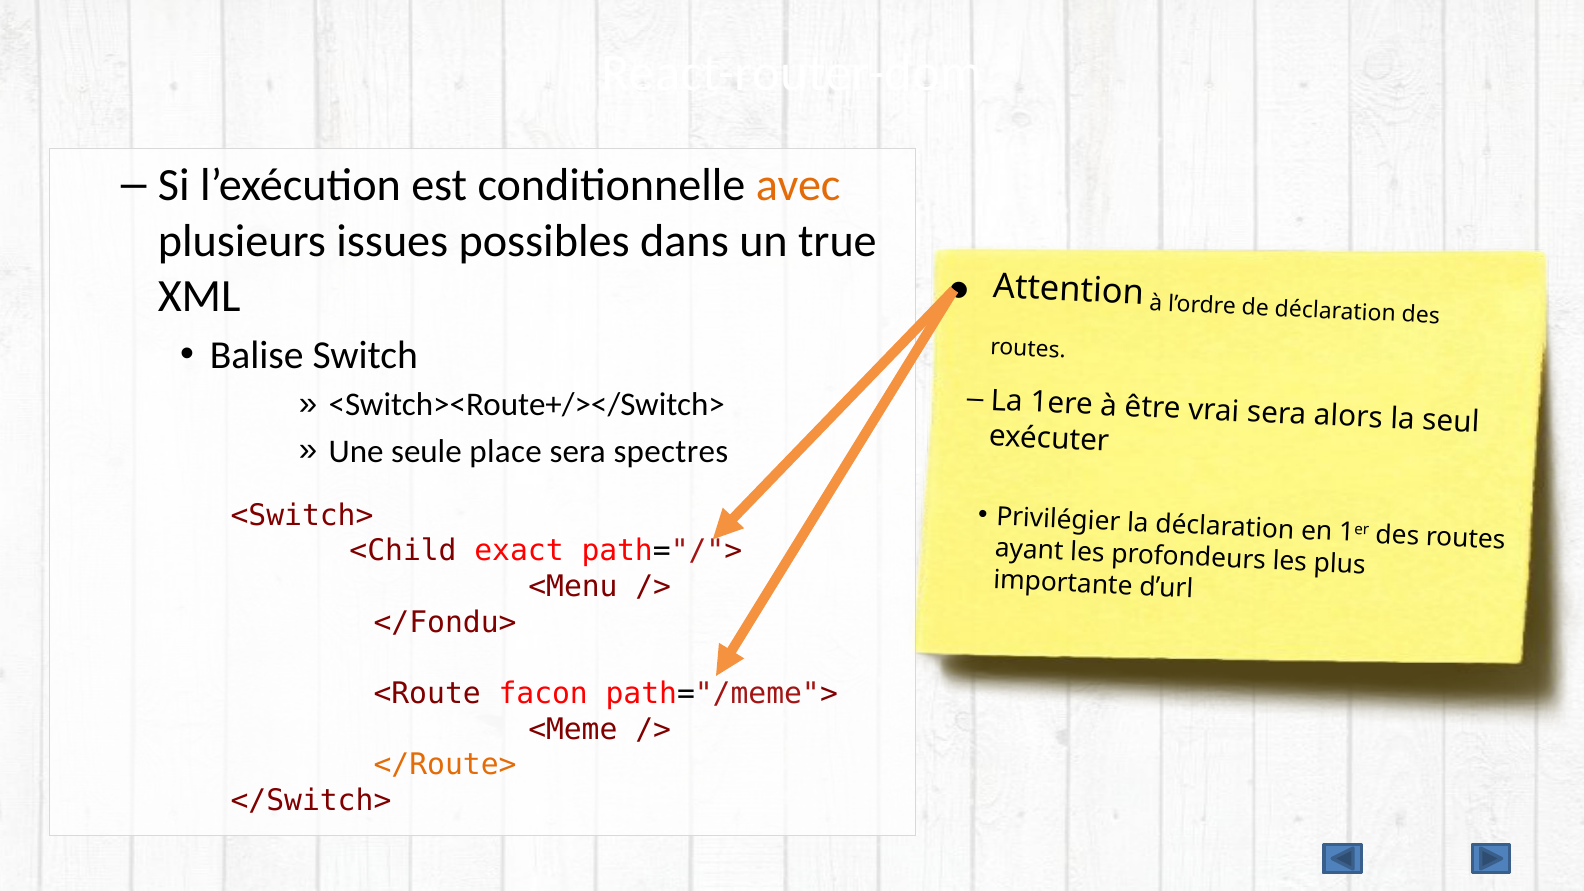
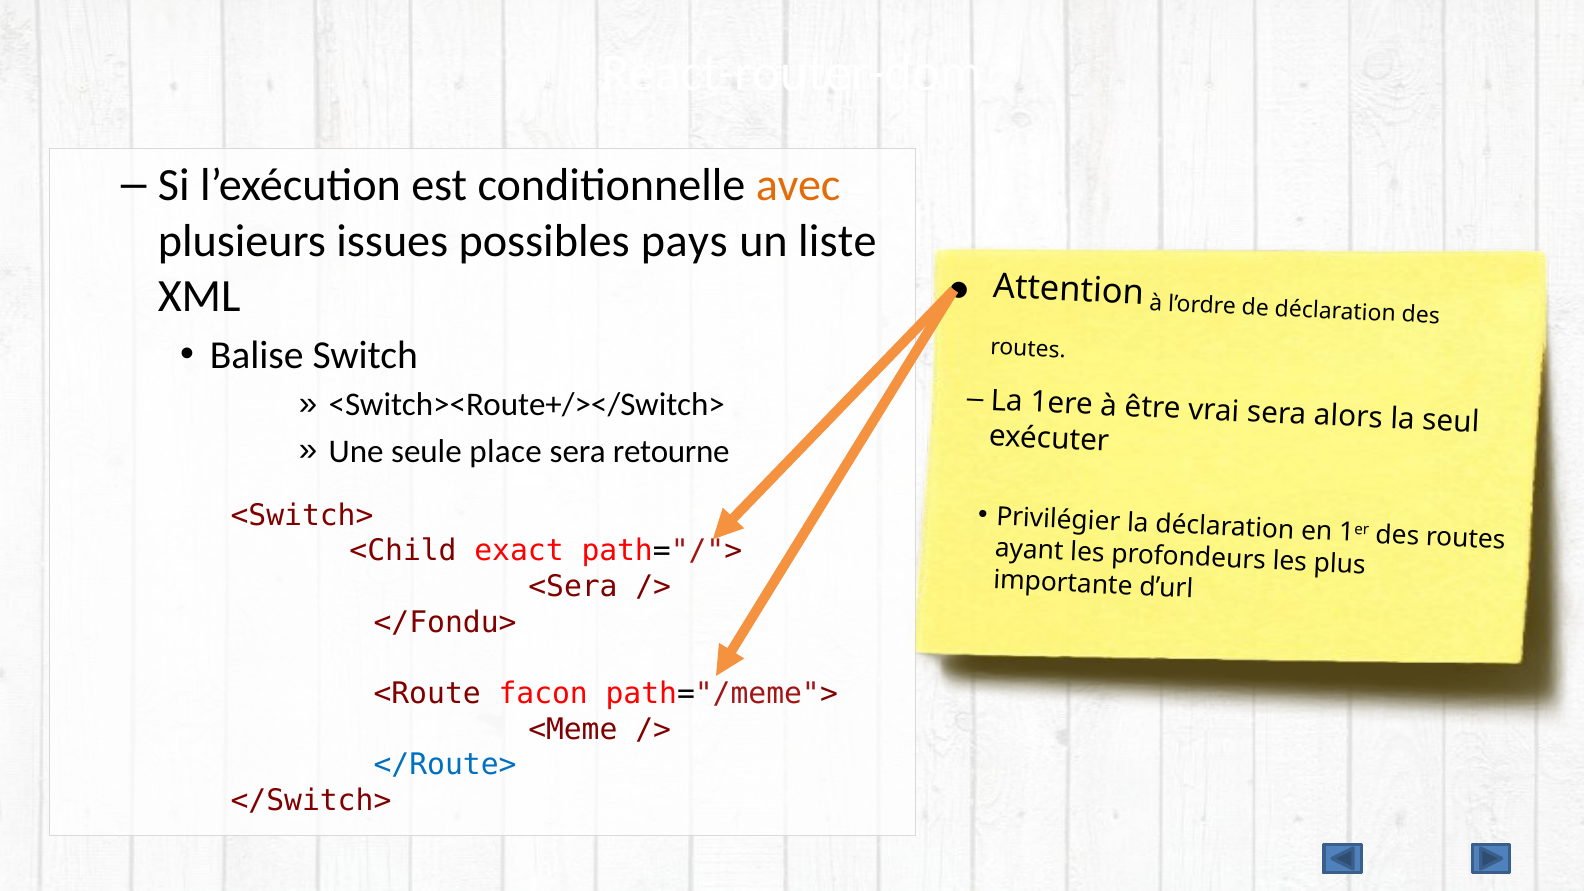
dans: dans -> pays (684, 241)
true: true -> liste (837, 241)
spectres: spectres -> retourne (671, 451)
<Menu: <Menu -> <Sera (573, 587)
</Route> colour: orange -> blue (445, 765)
